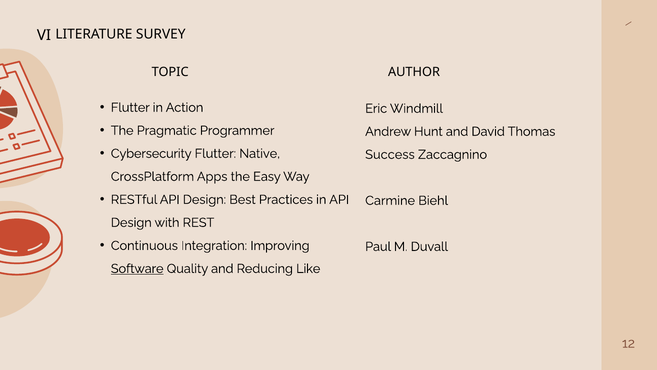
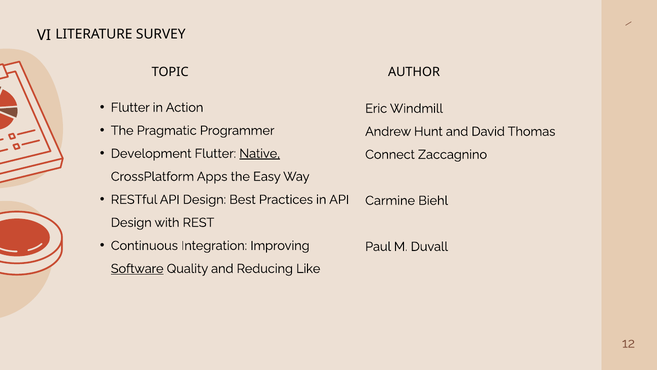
Cybersecurity: Cybersecurity -> Development (151, 153)
Native underline: none -> present (260, 153)
Success: Success -> Connect (390, 154)
